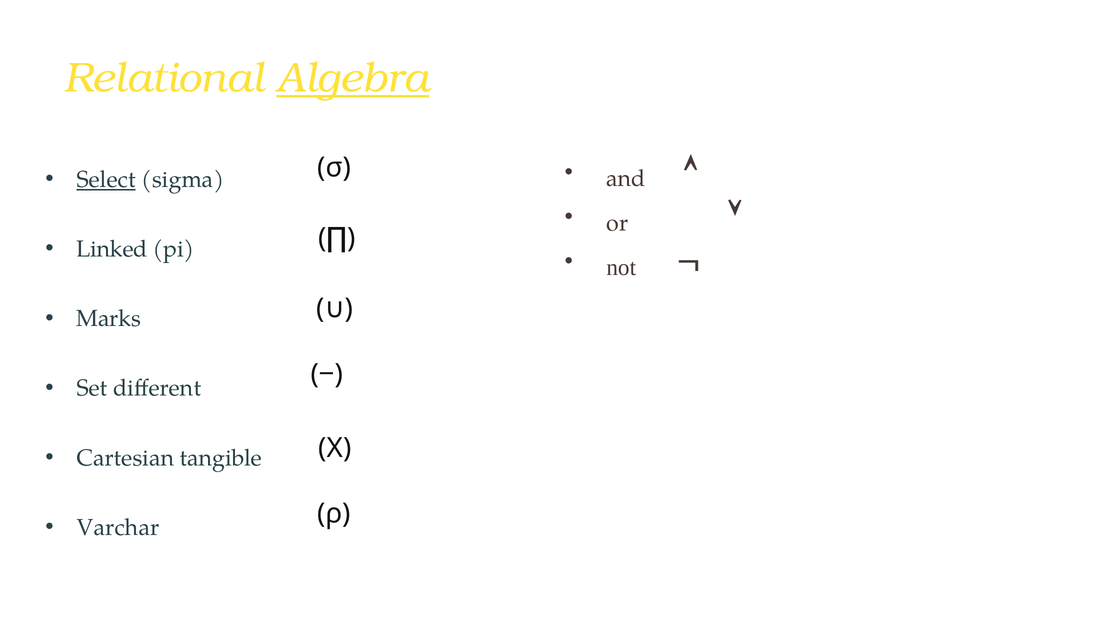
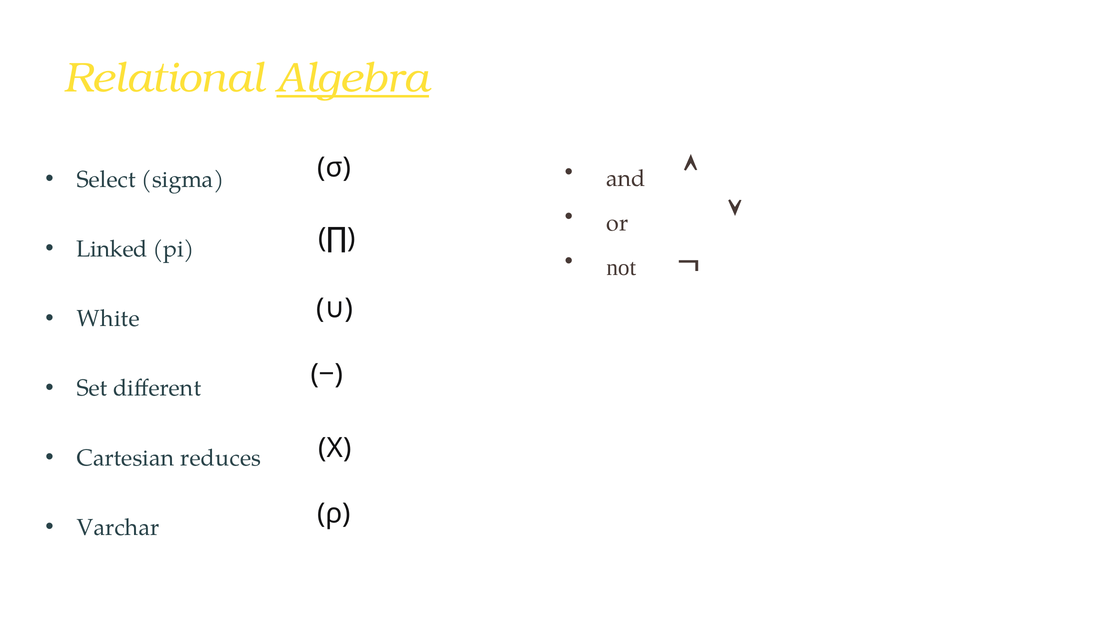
Select underline: present -> none (106, 180)
Marks: Marks -> White (108, 319)
tangible: tangible -> reduces (221, 458)
